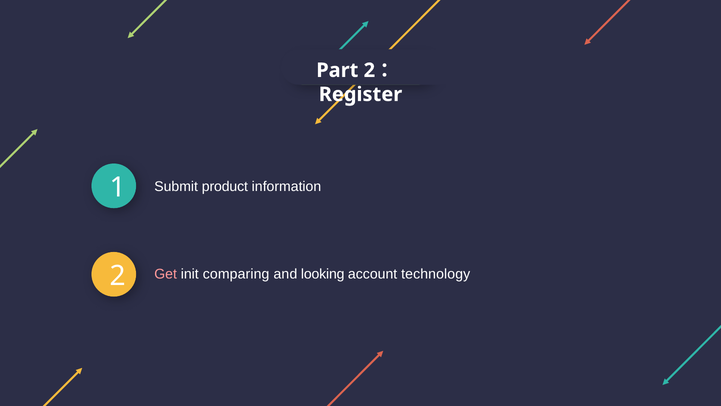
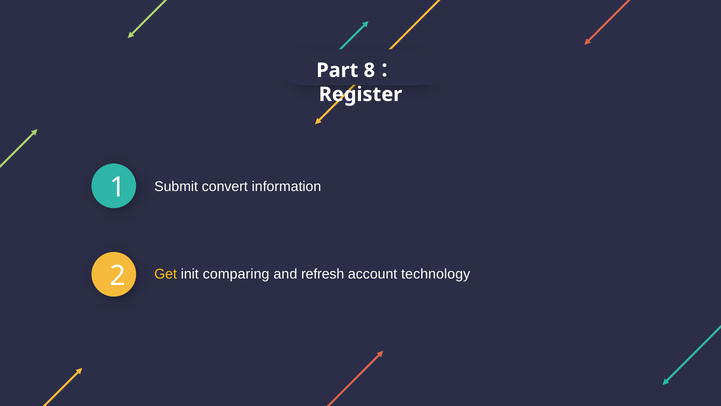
Part 2: 2 -> 8 (369, 70)
product: product -> convert (225, 187)
Get colour: pink -> yellow (166, 274)
looking: looking -> refresh (323, 274)
